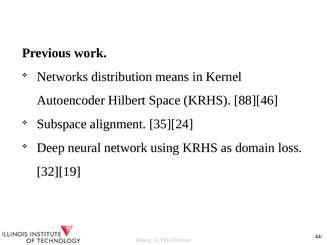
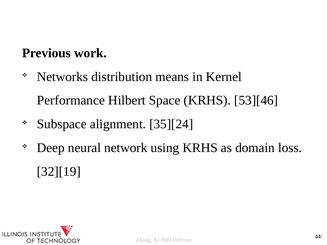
Autoencoder: Autoencoder -> Performance (71, 100)
88][46: 88][46 -> 53][46 (256, 100)
